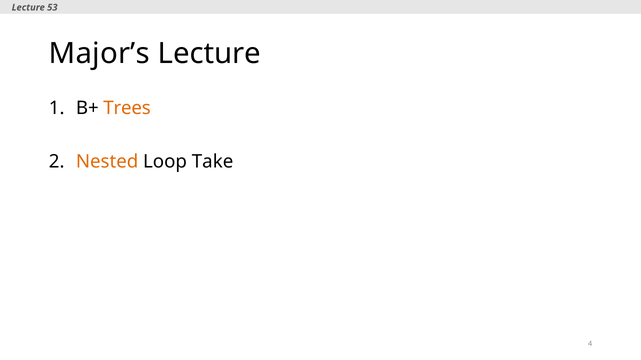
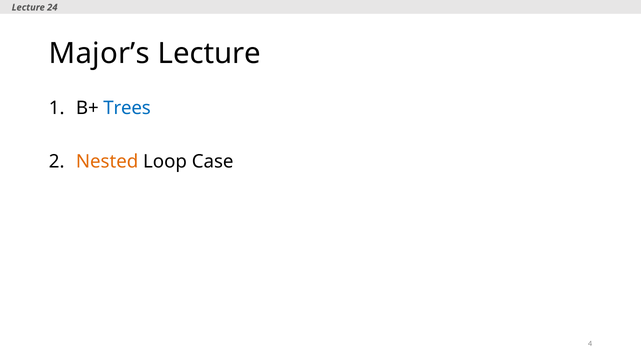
53: 53 -> 24 (52, 7)
Trees colour: orange -> blue (127, 108)
Take: Take -> Case (213, 162)
